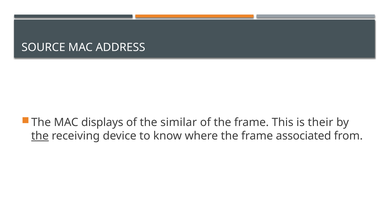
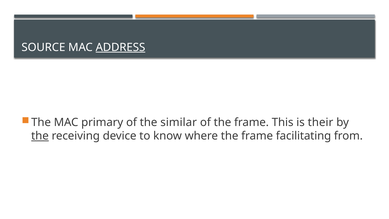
ADDRESS underline: none -> present (120, 47)
displays: displays -> primary (102, 122)
associated: associated -> facilitating (304, 136)
